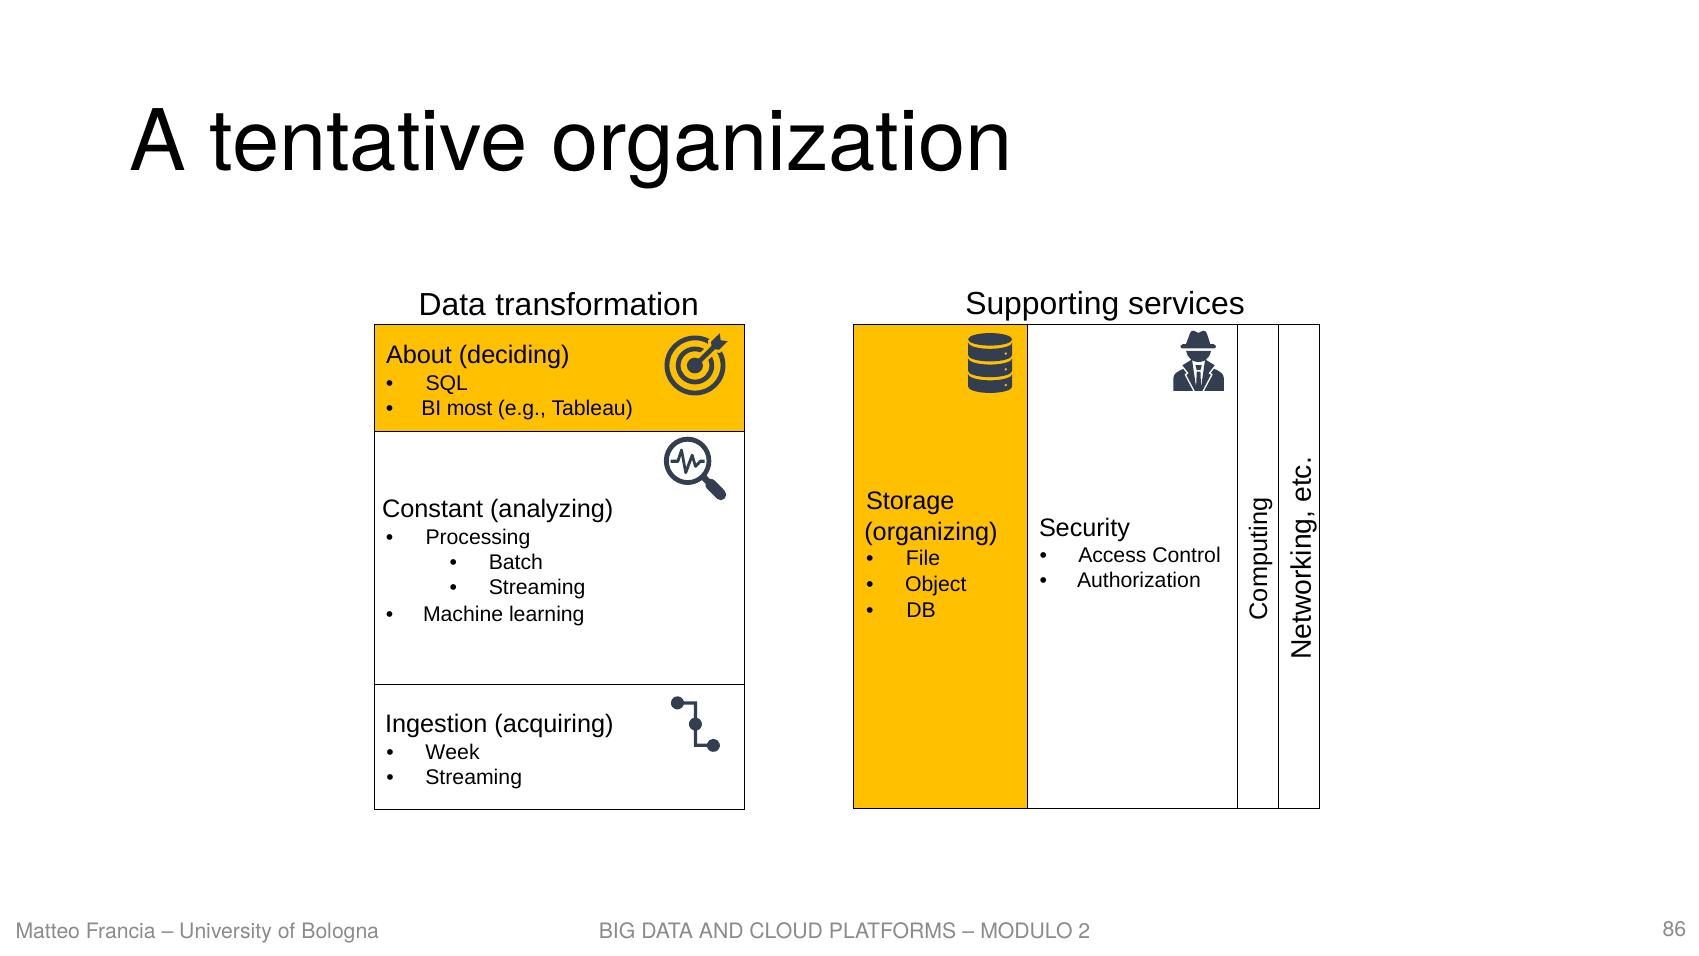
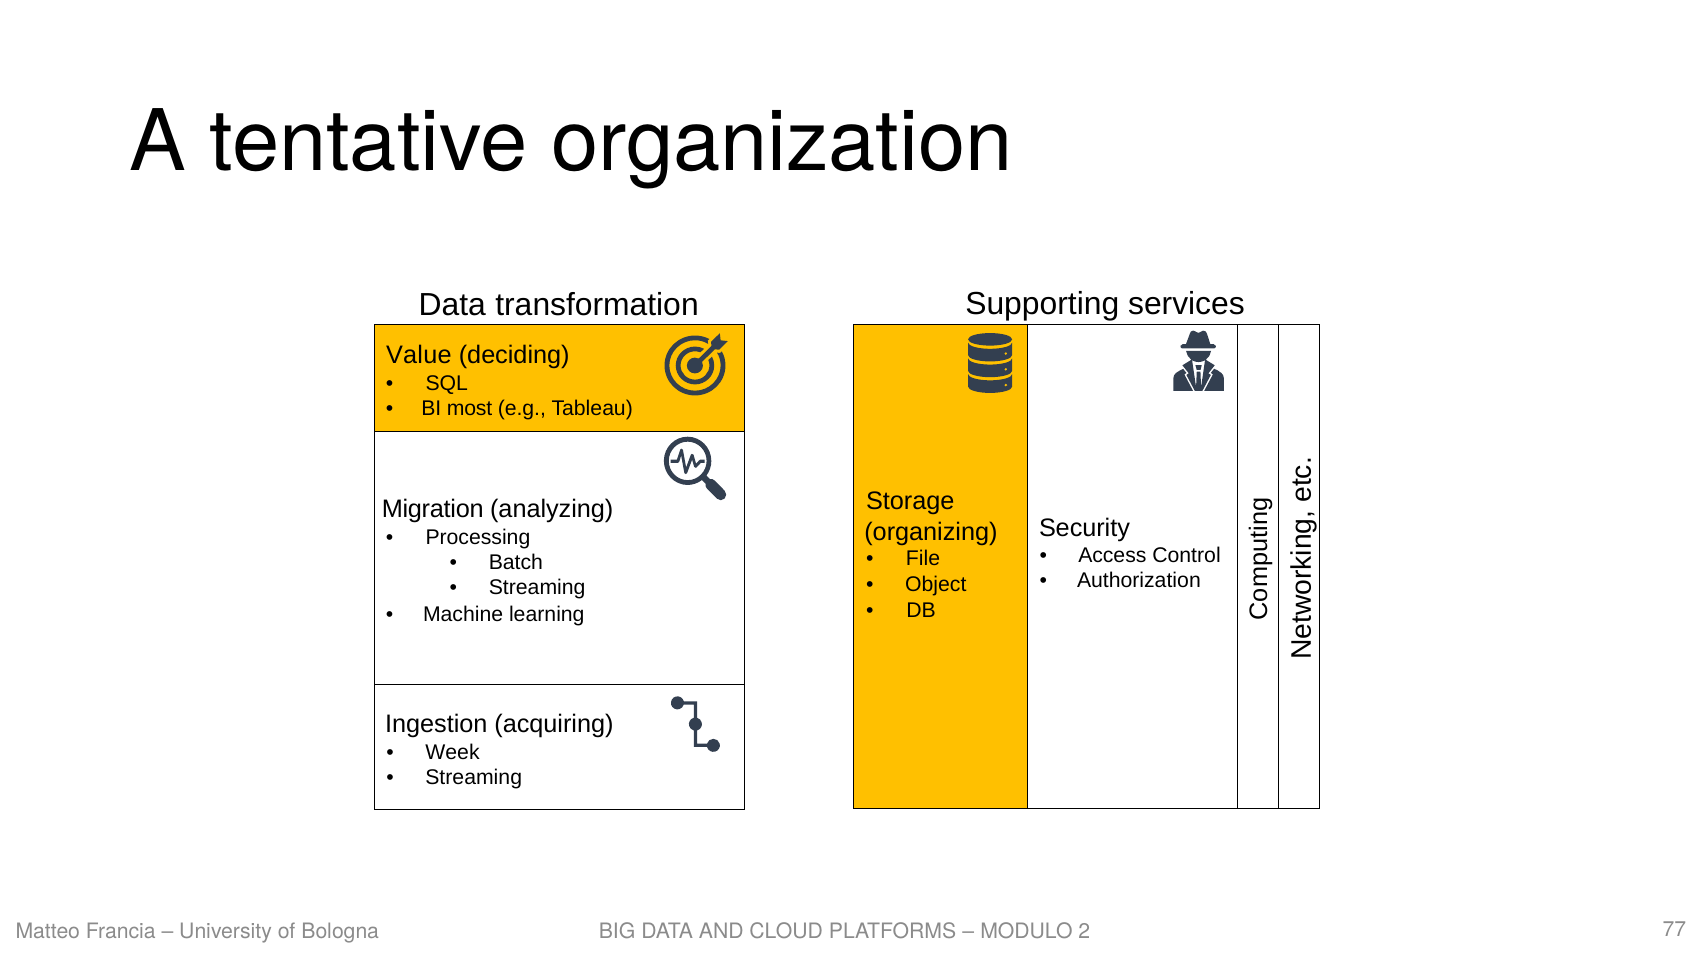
About: About -> Value (419, 355)
Constant: Constant -> Migration (433, 509)
86: 86 -> 77 (1674, 929)
